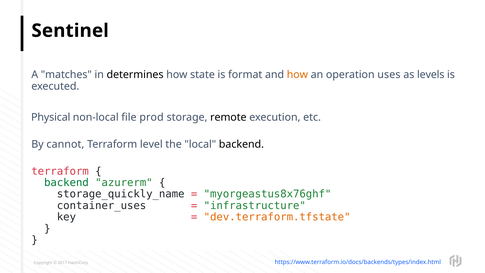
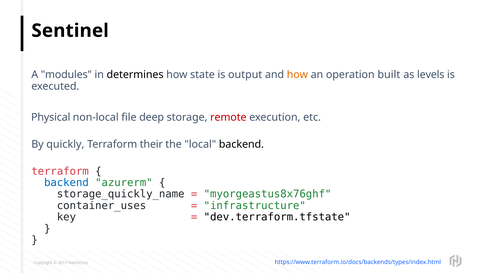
matches: matches -> modules (66, 75)
format: format -> output (245, 75)
uses: uses -> built (389, 75)
prod: prod -> deep (152, 117)
remote colour: black -> red (228, 117)
cannot: cannot -> quickly (65, 144)
level: level -> their (151, 144)
backend colour: green -> blue (66, 183)
dev.terraform.tfstate colour: orange -> black (277, 217)
